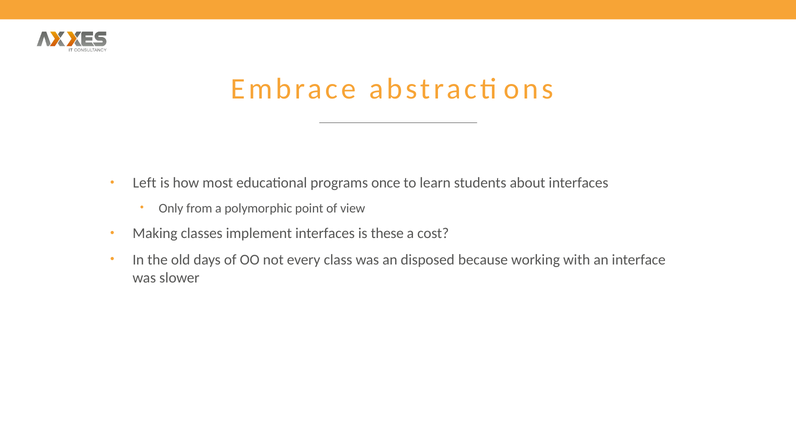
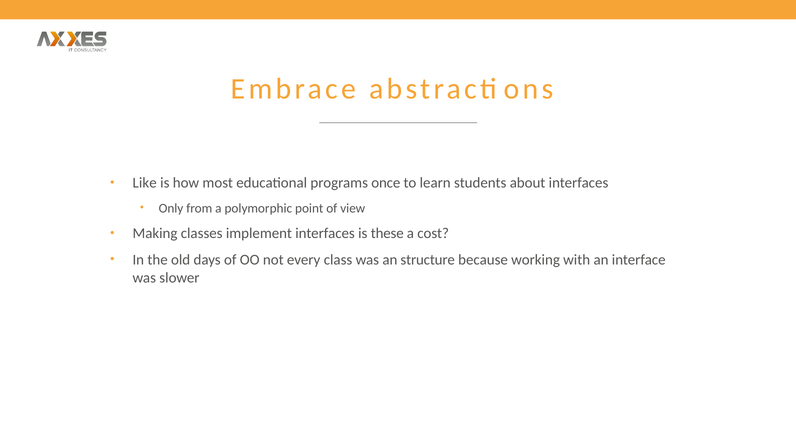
Left: Left -> Like (145, 183)
disposed: disposed -> structure (428, 260)
